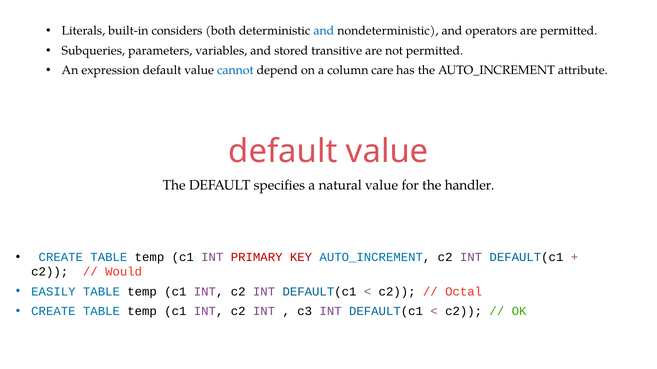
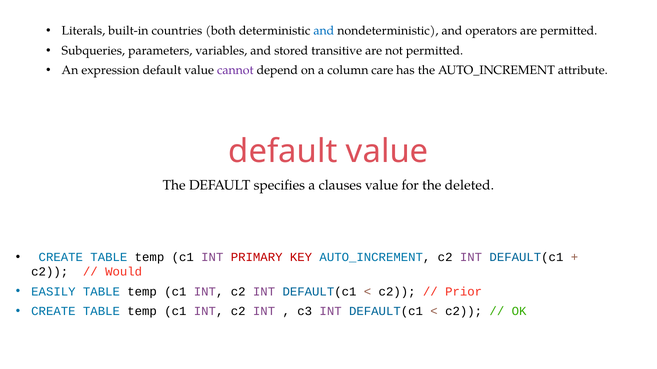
considers: considers -> countries (177, 31)
cannot colour: blue -> purple (235, 70)
natural: natural -> clauses (340, 186)
handler: handler -> deleted (469, 186)
Octal: Octal -> Prior (464, 292)
